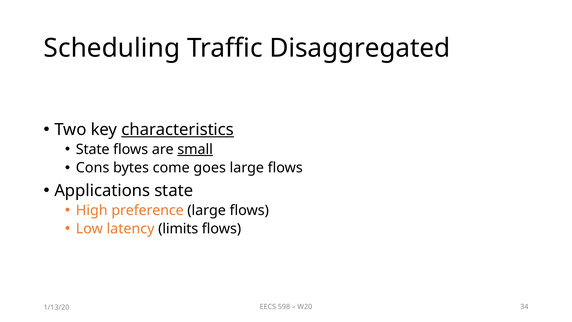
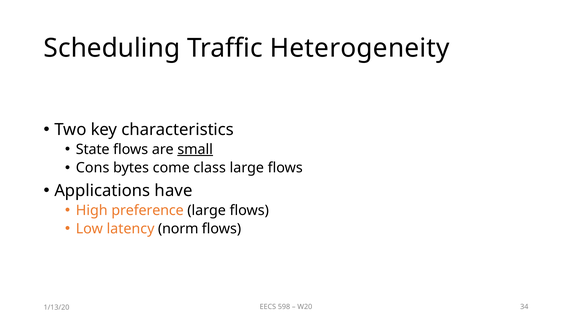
Disaggregated: Disaggregated -> Heterogeneity (360, 48)
characteristics underline: present -> none (178, 130)
goes: goes -> class (210, 168)
Applications state: state -> have (174, 190)
limits: limits -> norm (178, 229)
